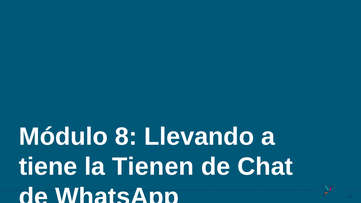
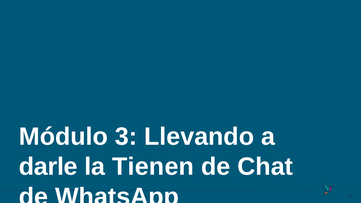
8: 8 -> 3 (126, 137)
tiene: tiene -> darle (48, 167)
